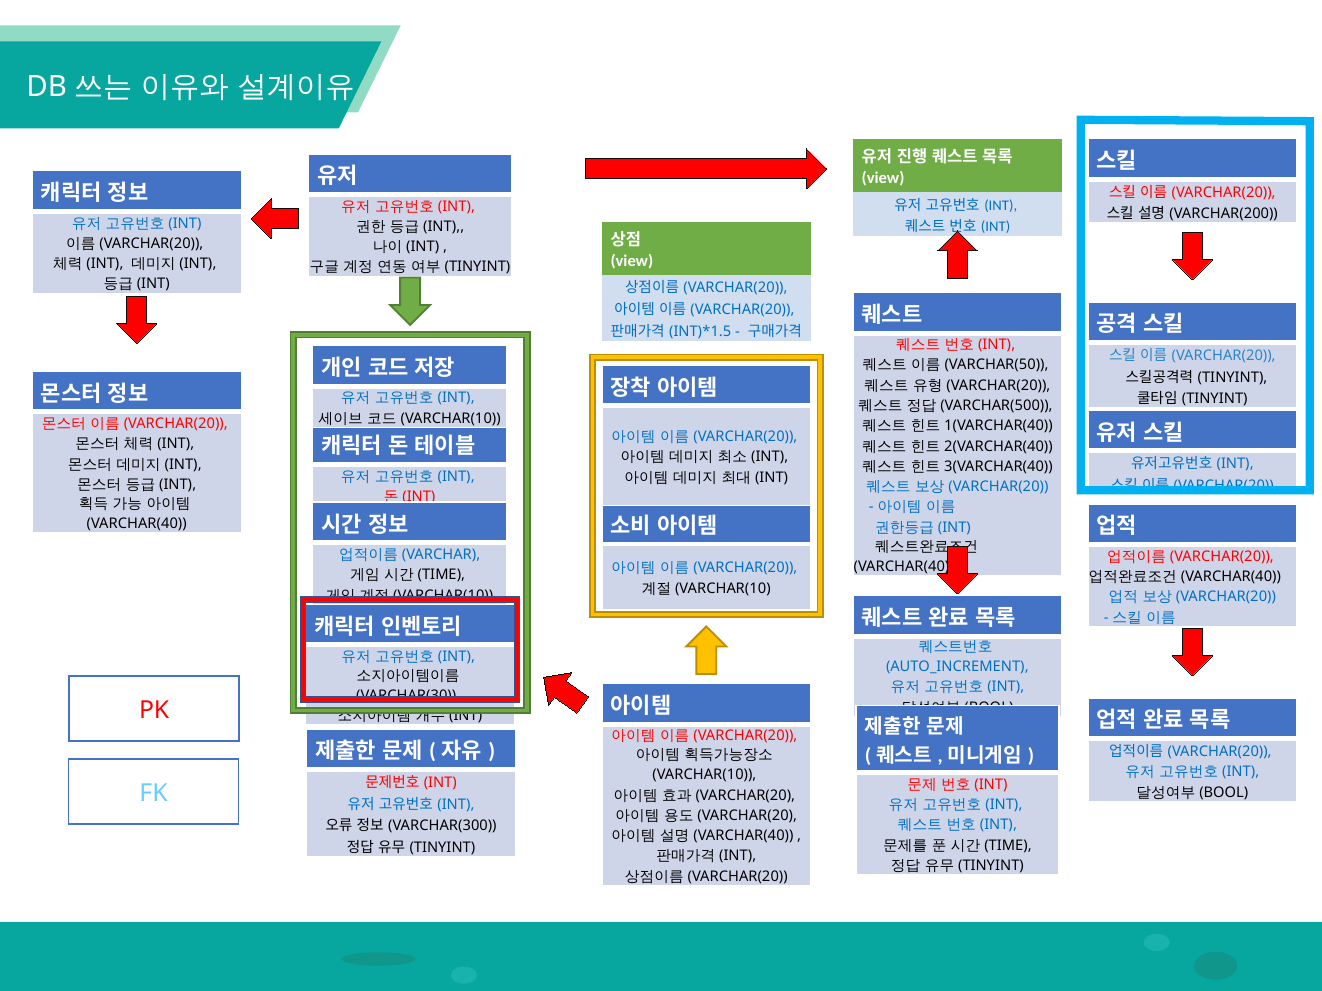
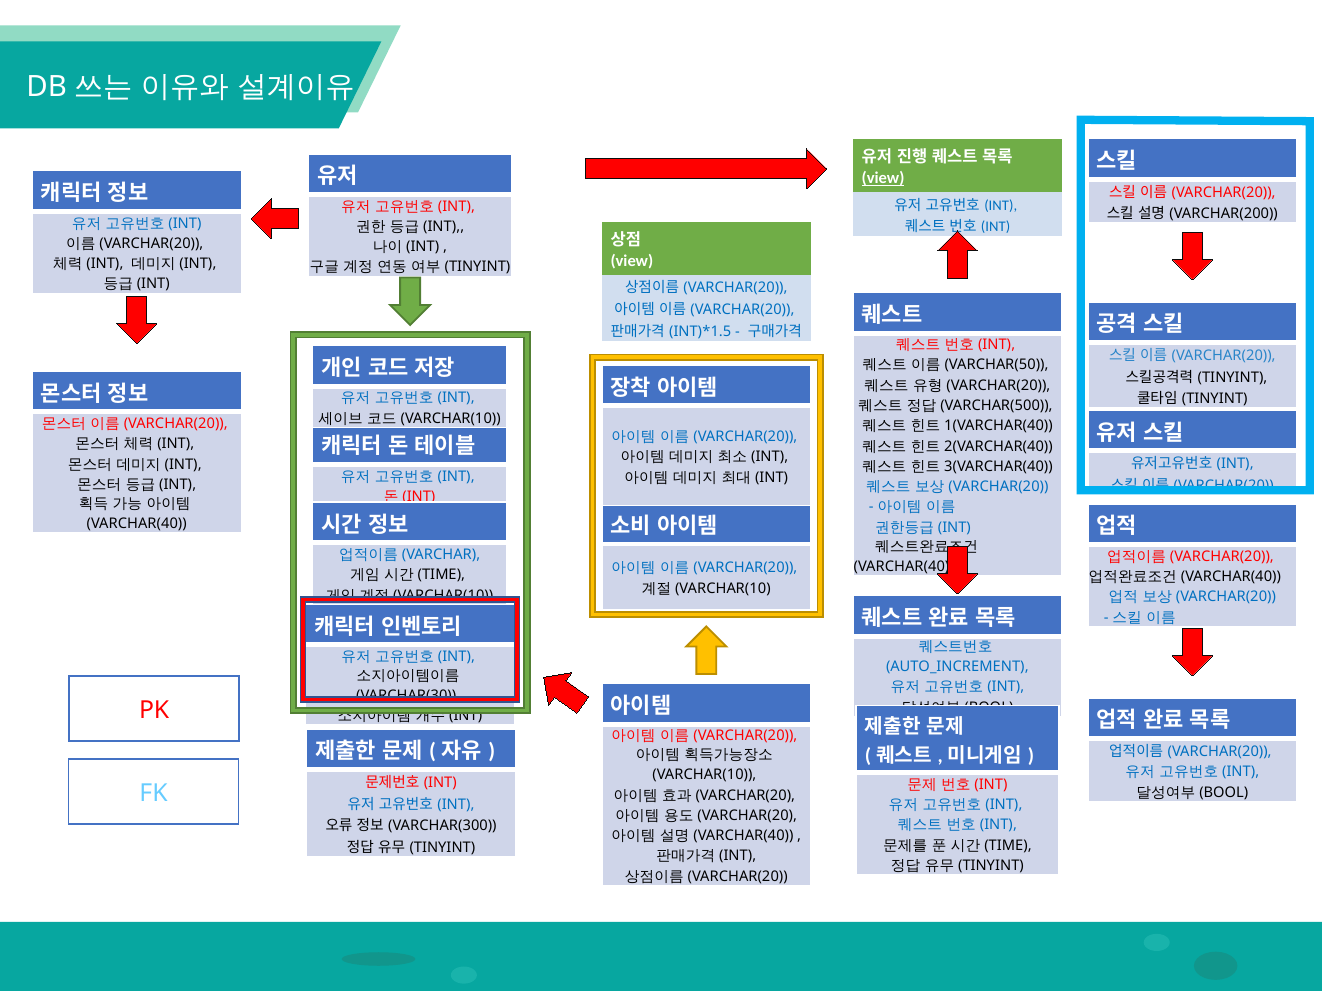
view underline: none -> present (883, 178)
